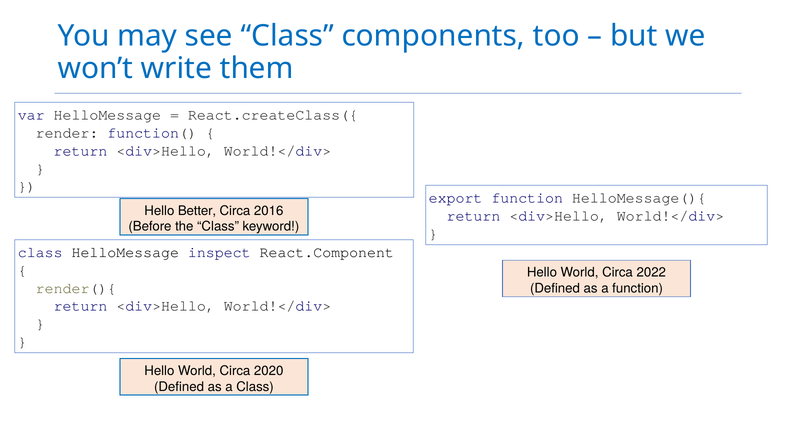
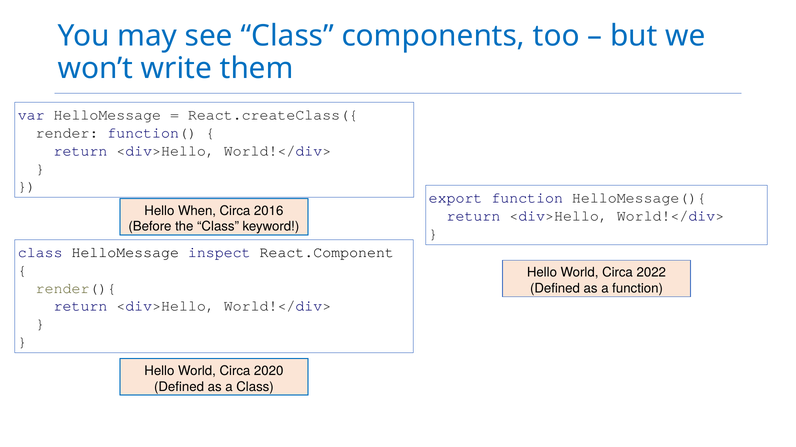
Better: Better -> When (197, 211)
